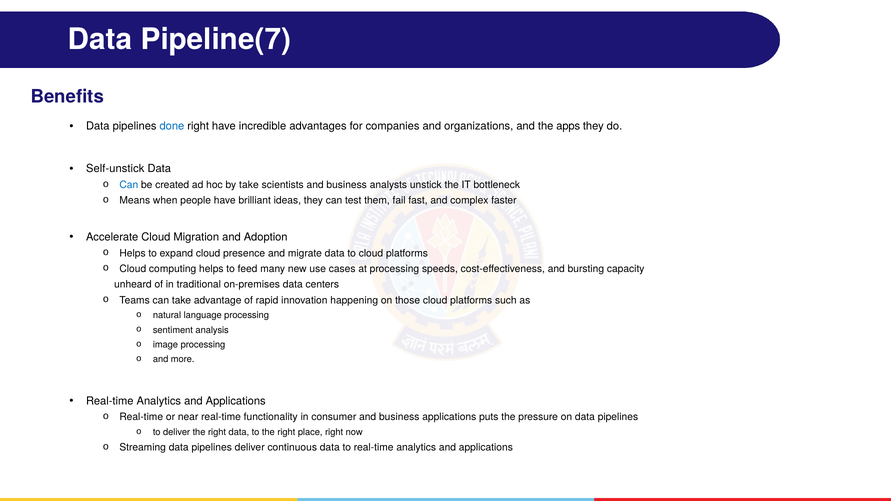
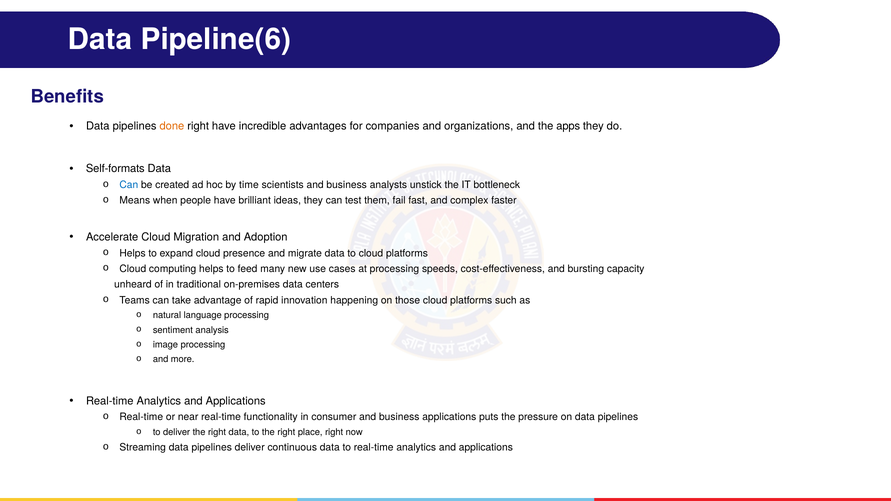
Pipeline(7: Pipeline(7 -> Pipeline(6 (216, 39)
done colour: blue -> orange (172, 126)
Self-unstick: Self-unstick -> Self-formats (115, 169)
by take: take -> time (249, 185)
